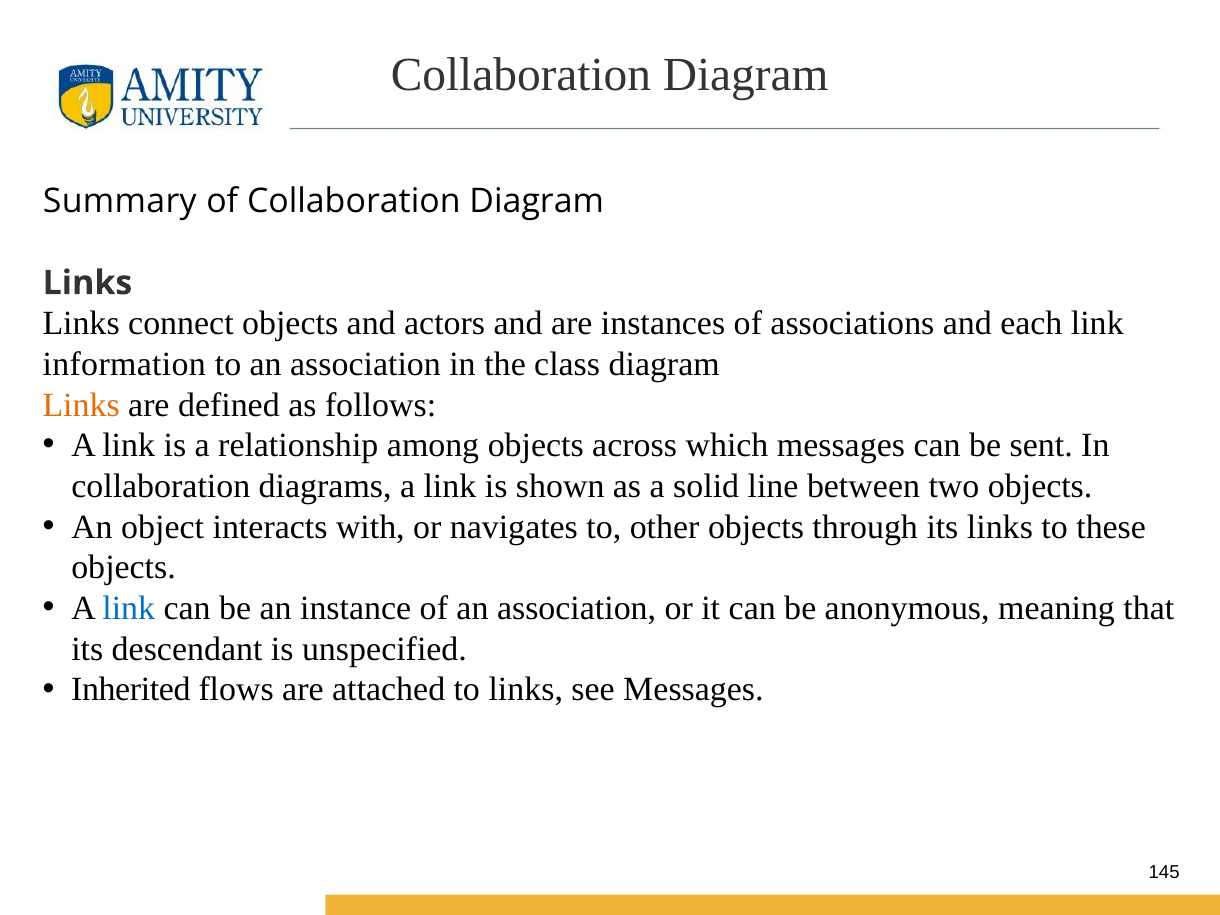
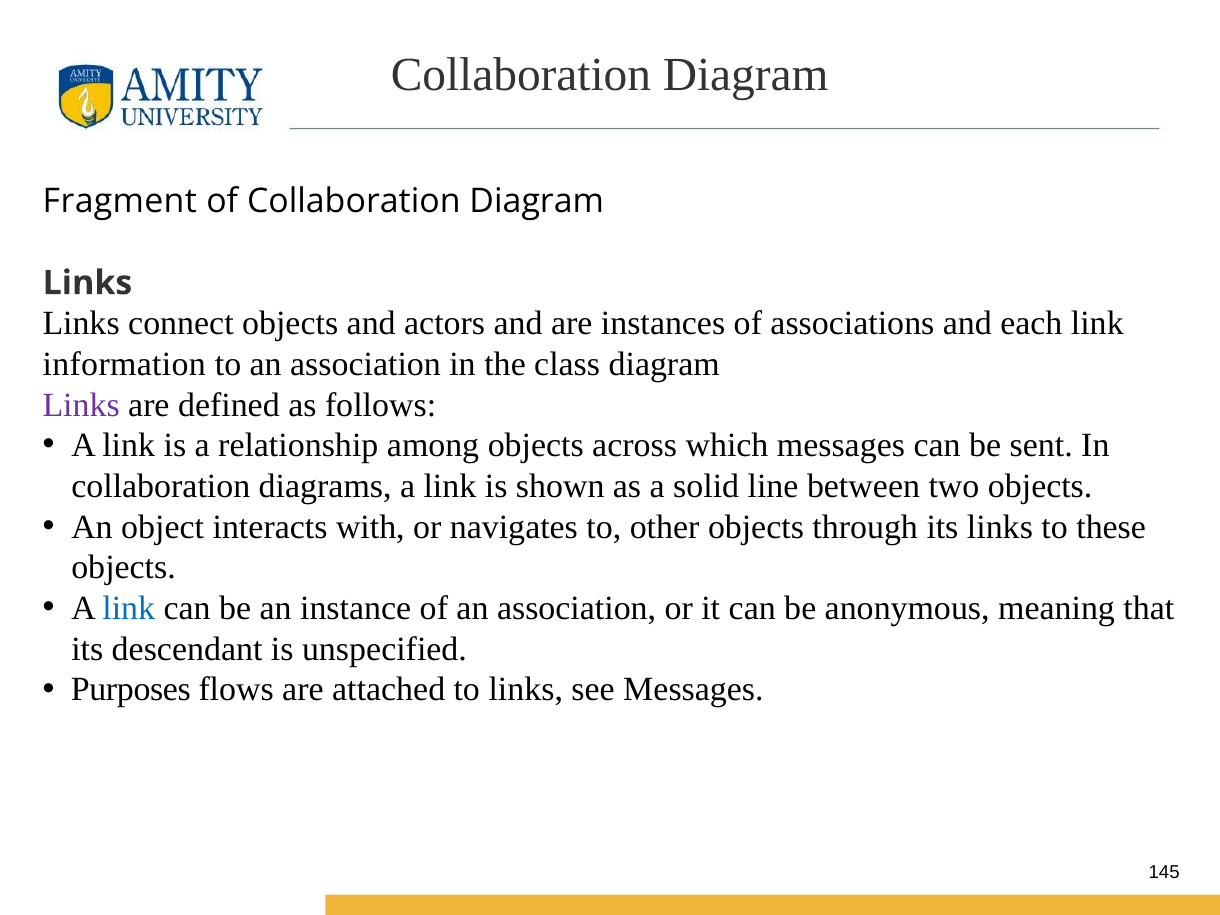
Summary: Summary -> Fragment (120, 202)
Links colour: orange -> purple (81, 405)
Inherited: Inherited -> Purposes (131, 690)
